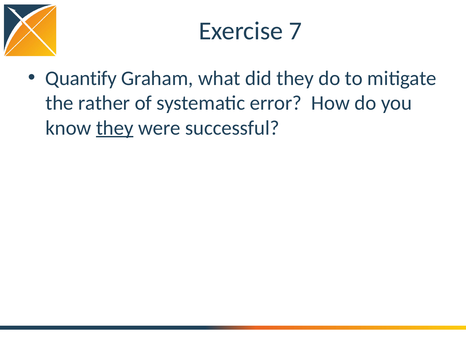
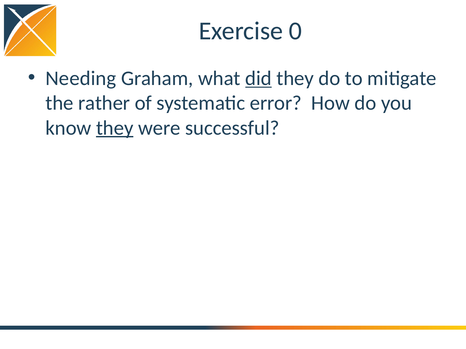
7: 7 -> 0 (296, 31)
Quantify: Quantify -> Needing (81, 78)
did underline: none -> present (258, 78)
